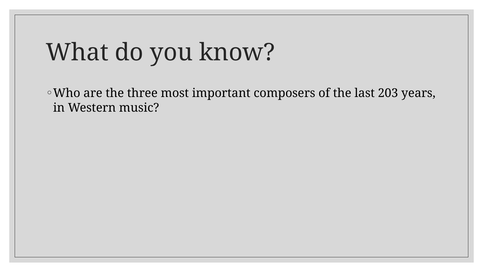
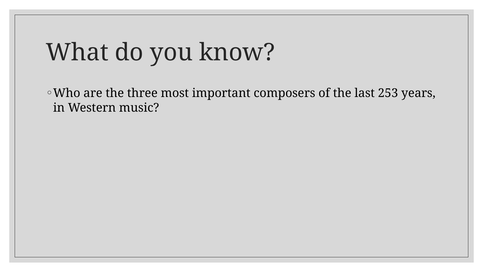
203: 203 -> 253 (388, 93)
